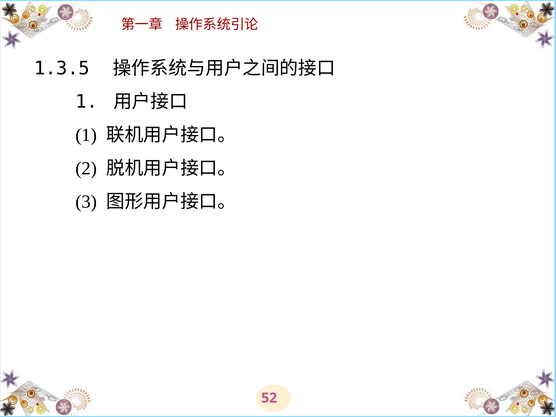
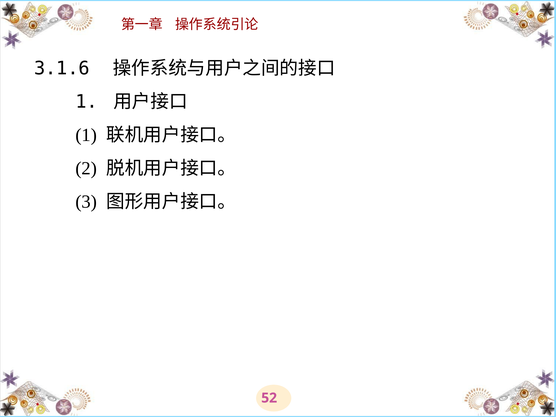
1.3.5: 1.3.5 -> 3.1.6 (62, 68)
